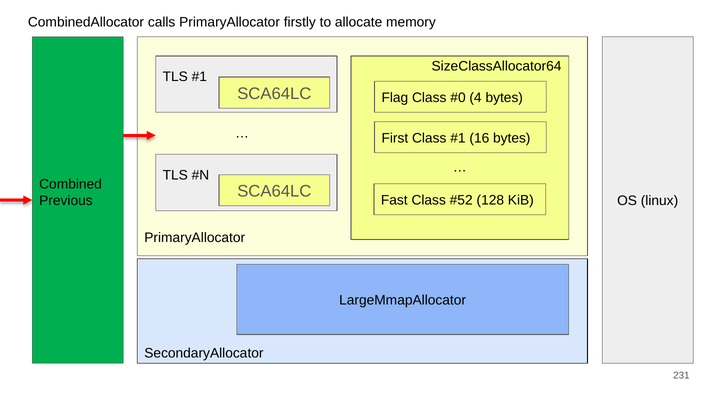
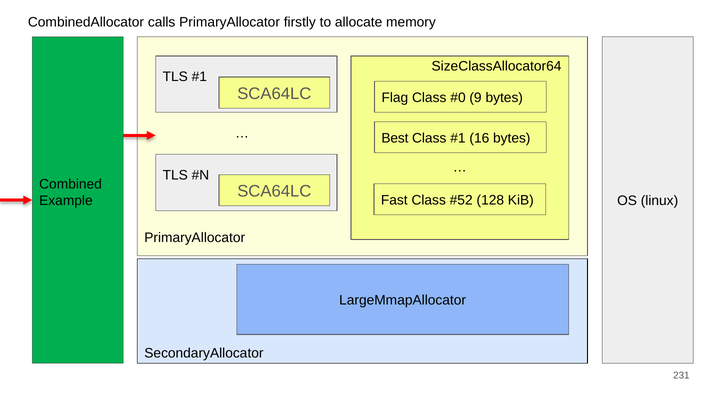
4: 4 -> 9 (476, 98)
First: First -> Best (395, 138)
Previous: Previous -> Example (66, 201)
